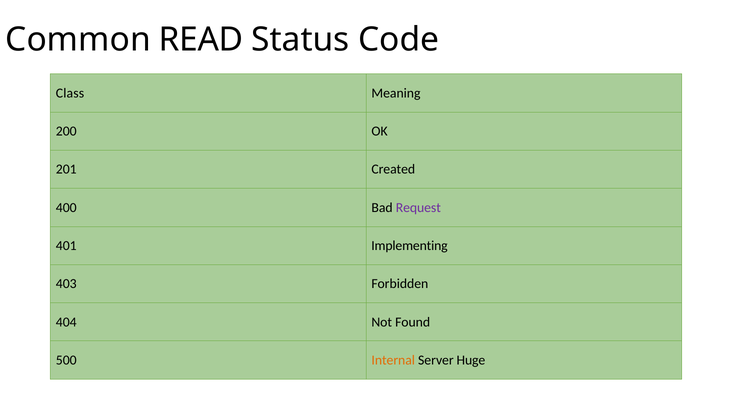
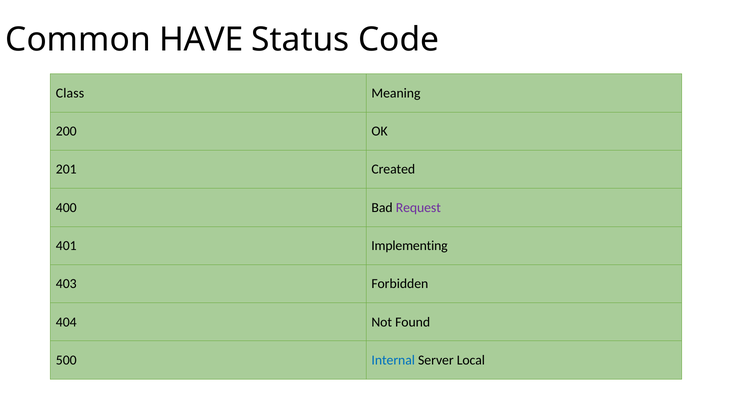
READ: READ -> HAVE (201, 40)
Internal colour: orange -> blue (393, 360)
Huge: Huge -> Local (471, 360)
